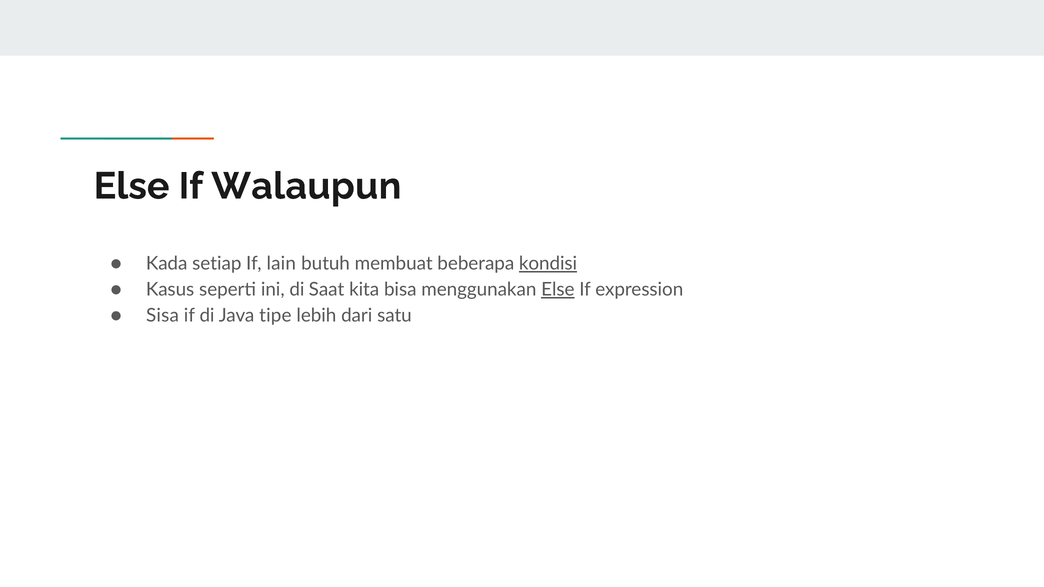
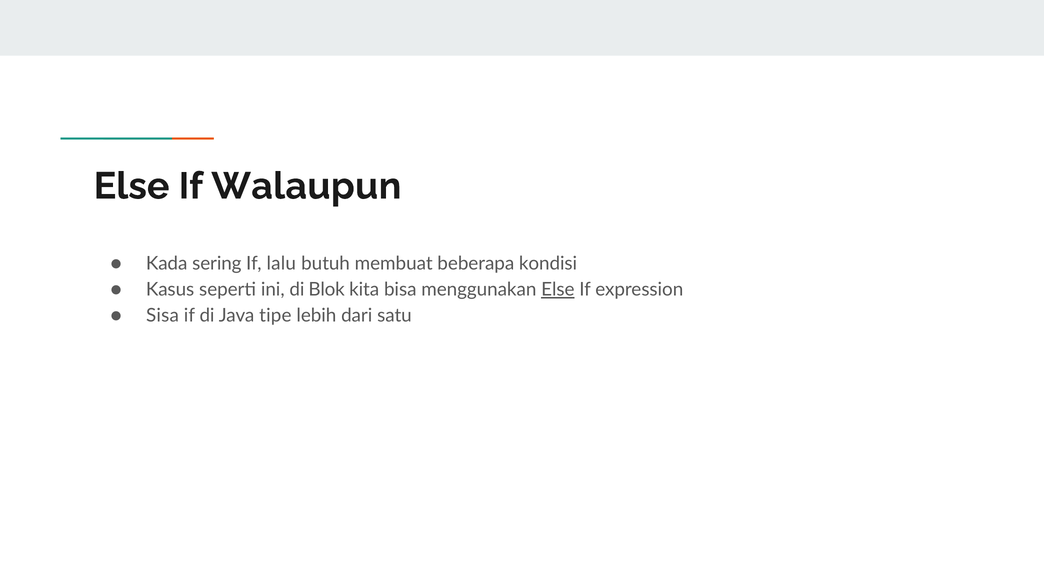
setiap: setiap -> sering (217, 264)
lain: lain -> lalu (281, 264)
kondisi underline: present -> none (548, 264)
Saat: Saat -> Blok (327, 290)
